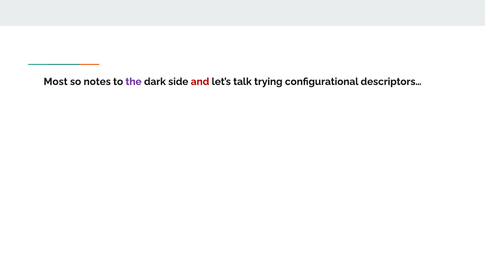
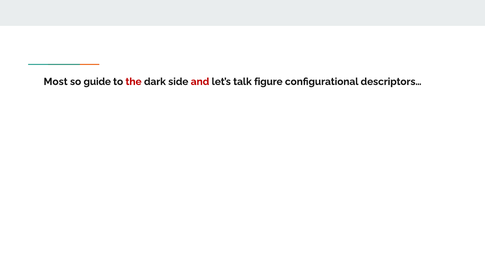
notes: notes -> guide (97, 82)
the colour: purple -> red (134, 82)
trying: trying -> figure (268, 82)
